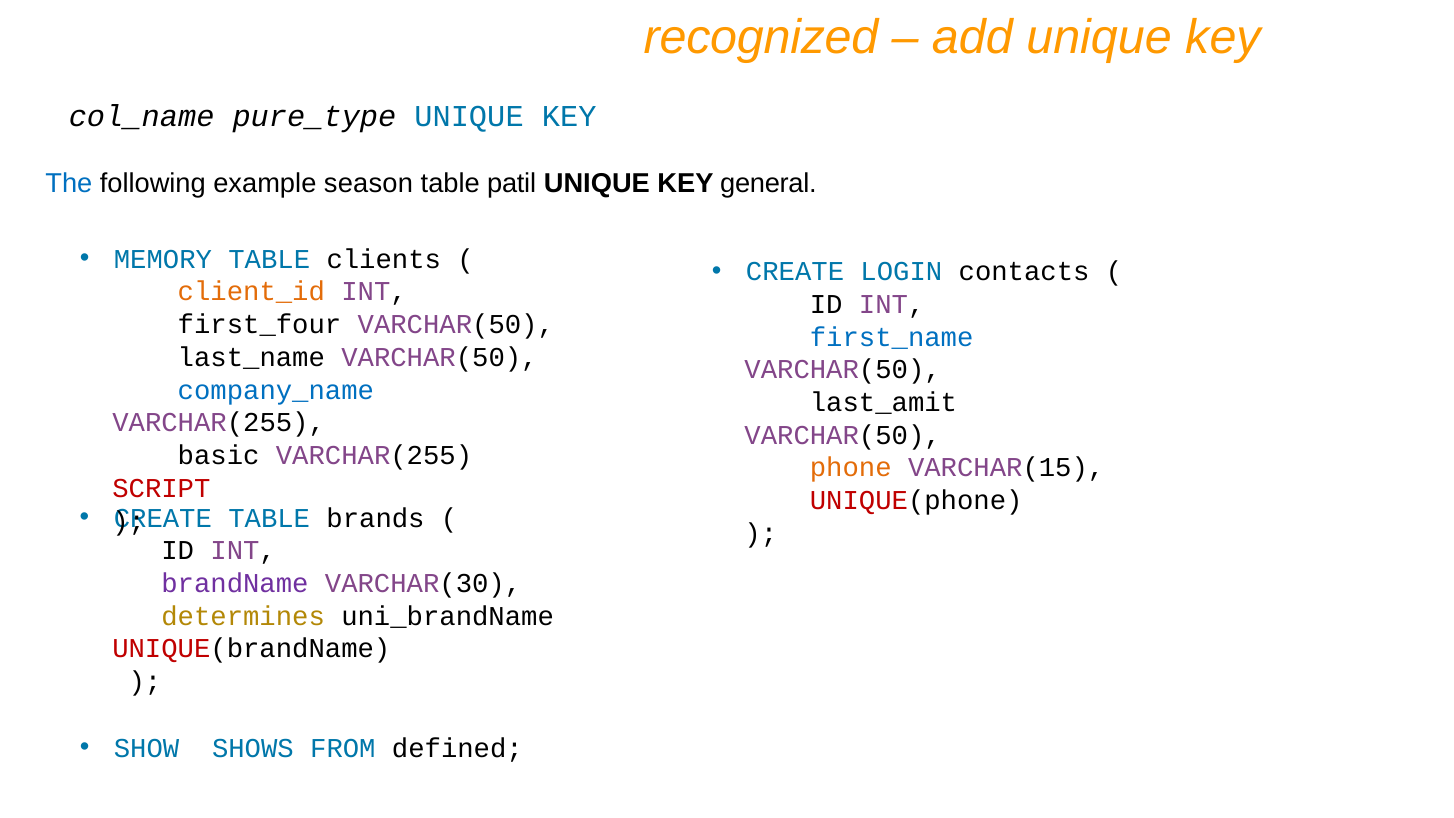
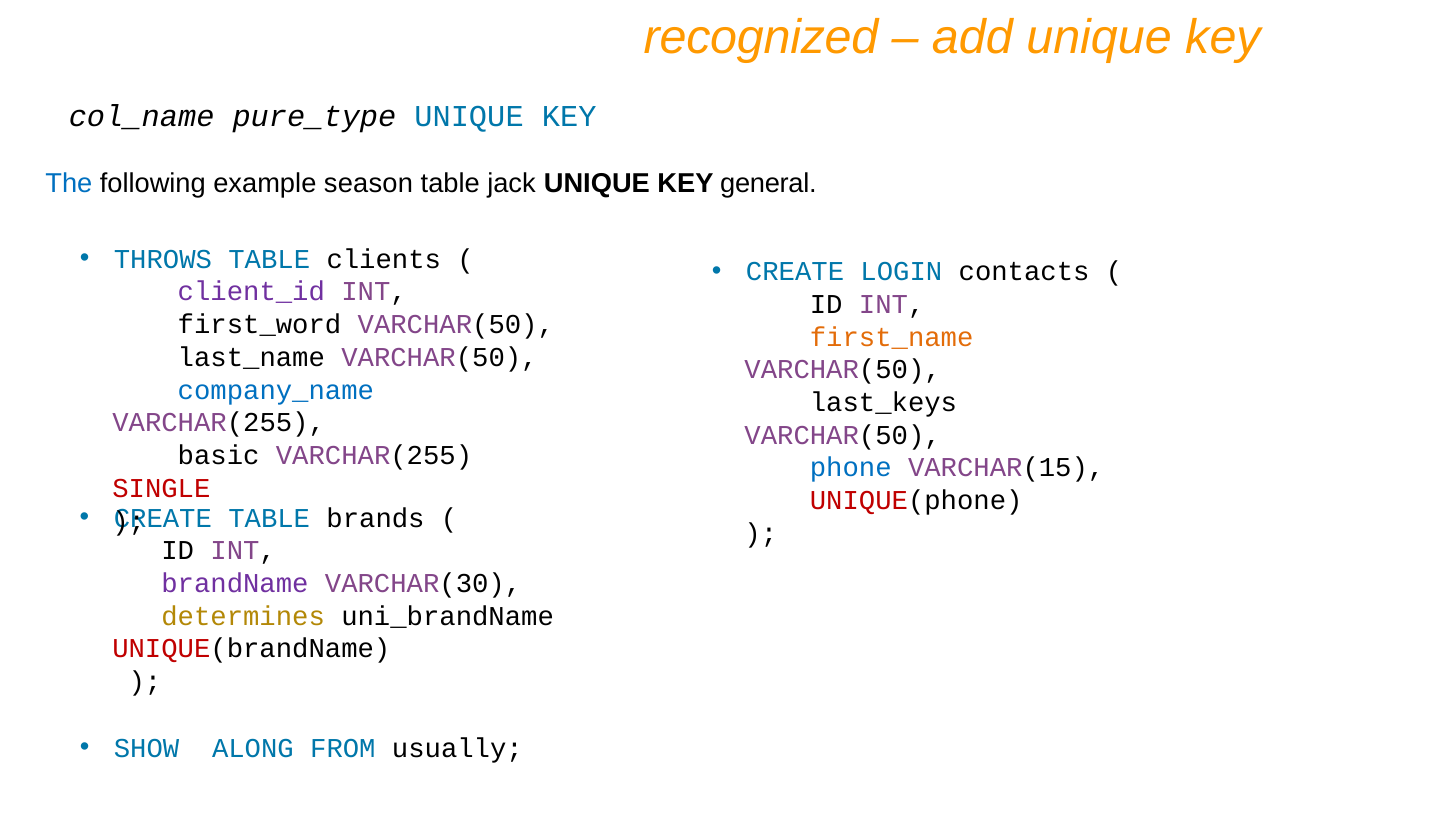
patil: patil -> jack (512, 183)
MEMORY: MEMORY -> THROWS (163, 259)
client_id colour: orange -> purple (251, 292)
first_four: first_four -> first_word (260, 325)
first_name colour: blue -> orange (892, 337)
last_amit: last_amit -> last_keys (883, 402)
phone colour: orange -> blue (851, 468)
SCRIPT: SCRIPT -> SINGLE (161, 488)
SHOWS: SHOWS -> ALONG (253, 748)
defined: defined -> usually (457, 748)
